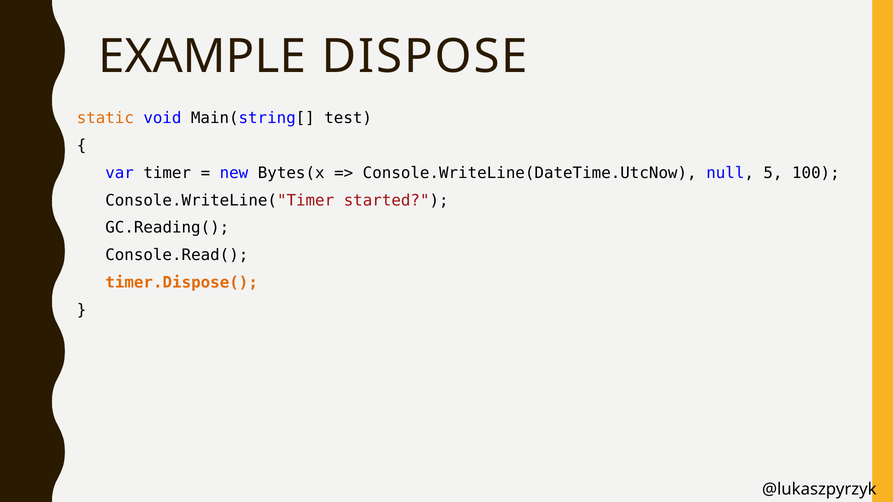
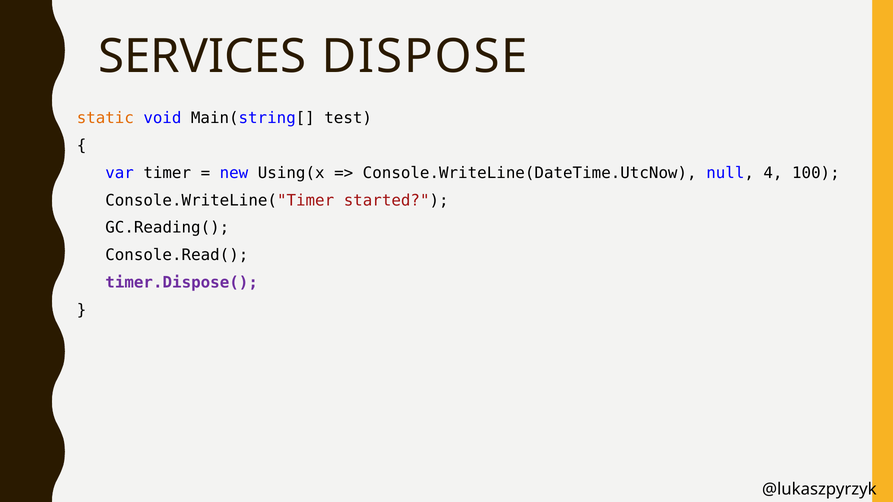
EXAMPLE: EXAMPLE -> SERVICES (202, 57)
Bytes(x: Bytes(x -> Using(x (291, 173)
5: 5 -> 4 (773, 173)
timer.Dispose( colour: orange -> purple (182, 283)
